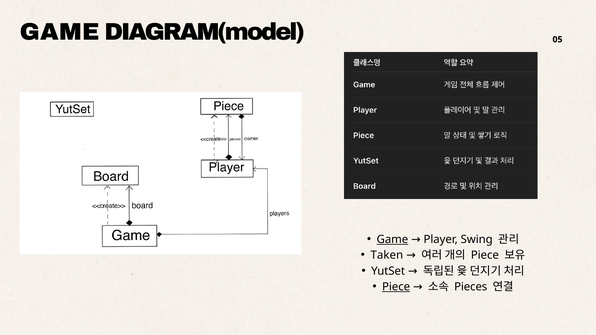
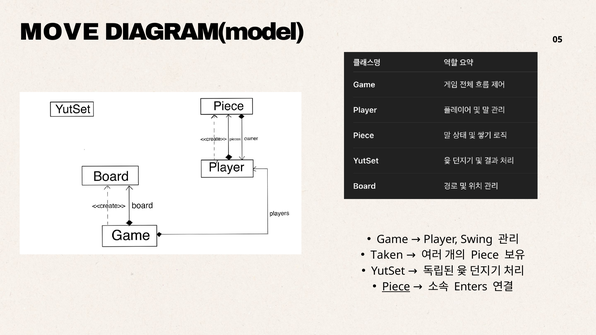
GAME: GAME -> MOVE (60, 32)
Game underline: present -> none (392, 239)
Pieces: Pieces -> Enters (471, 287)
